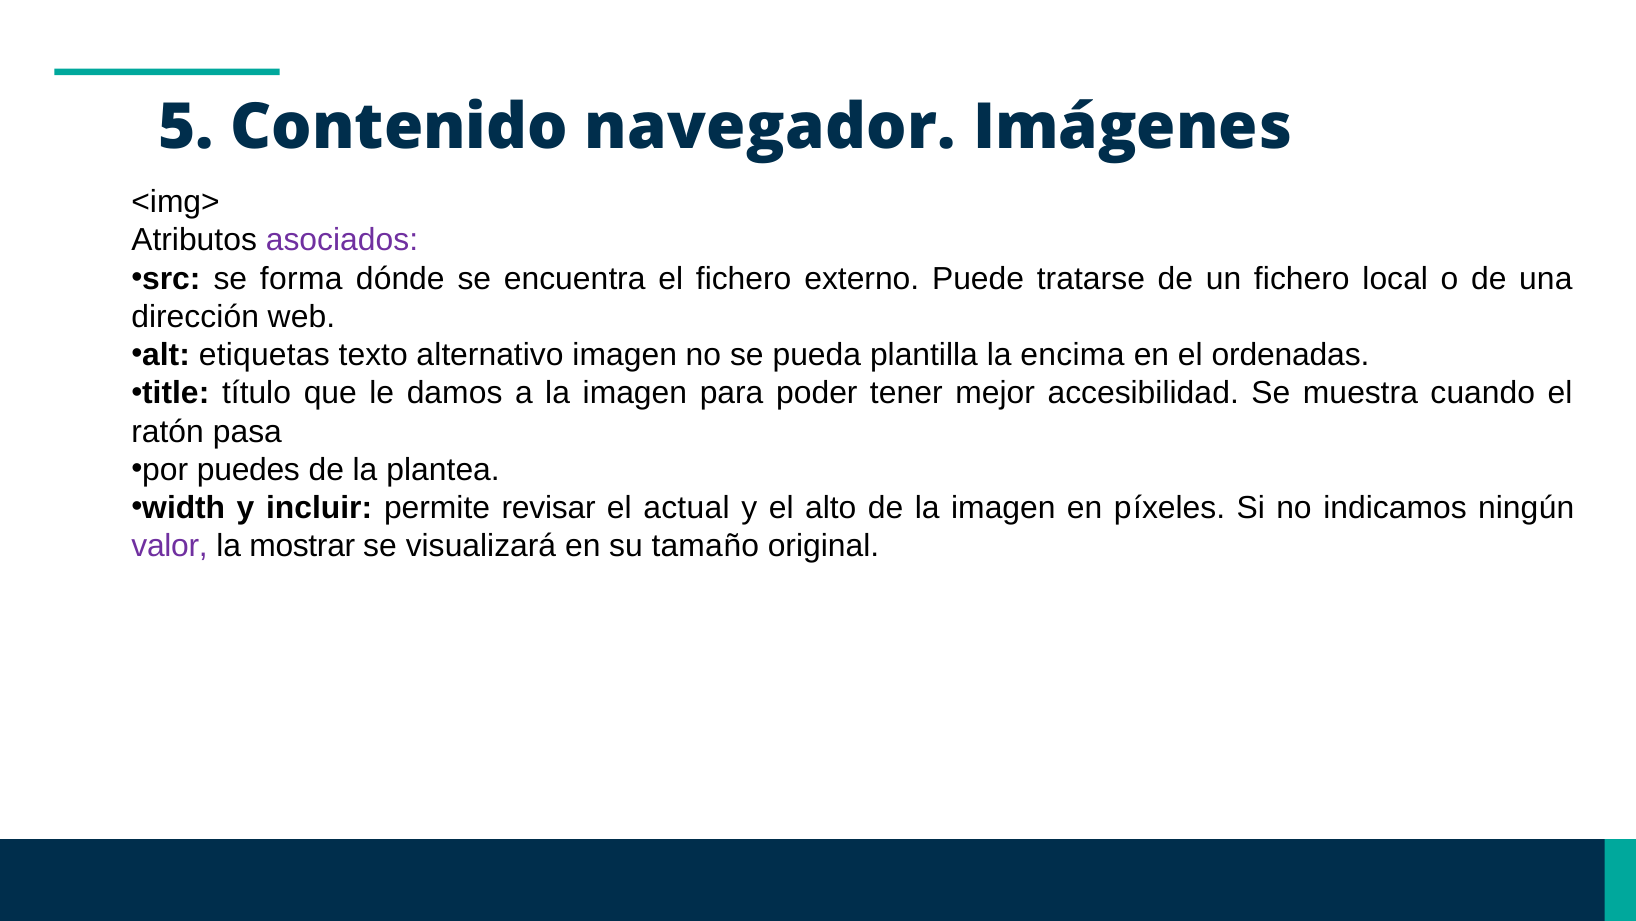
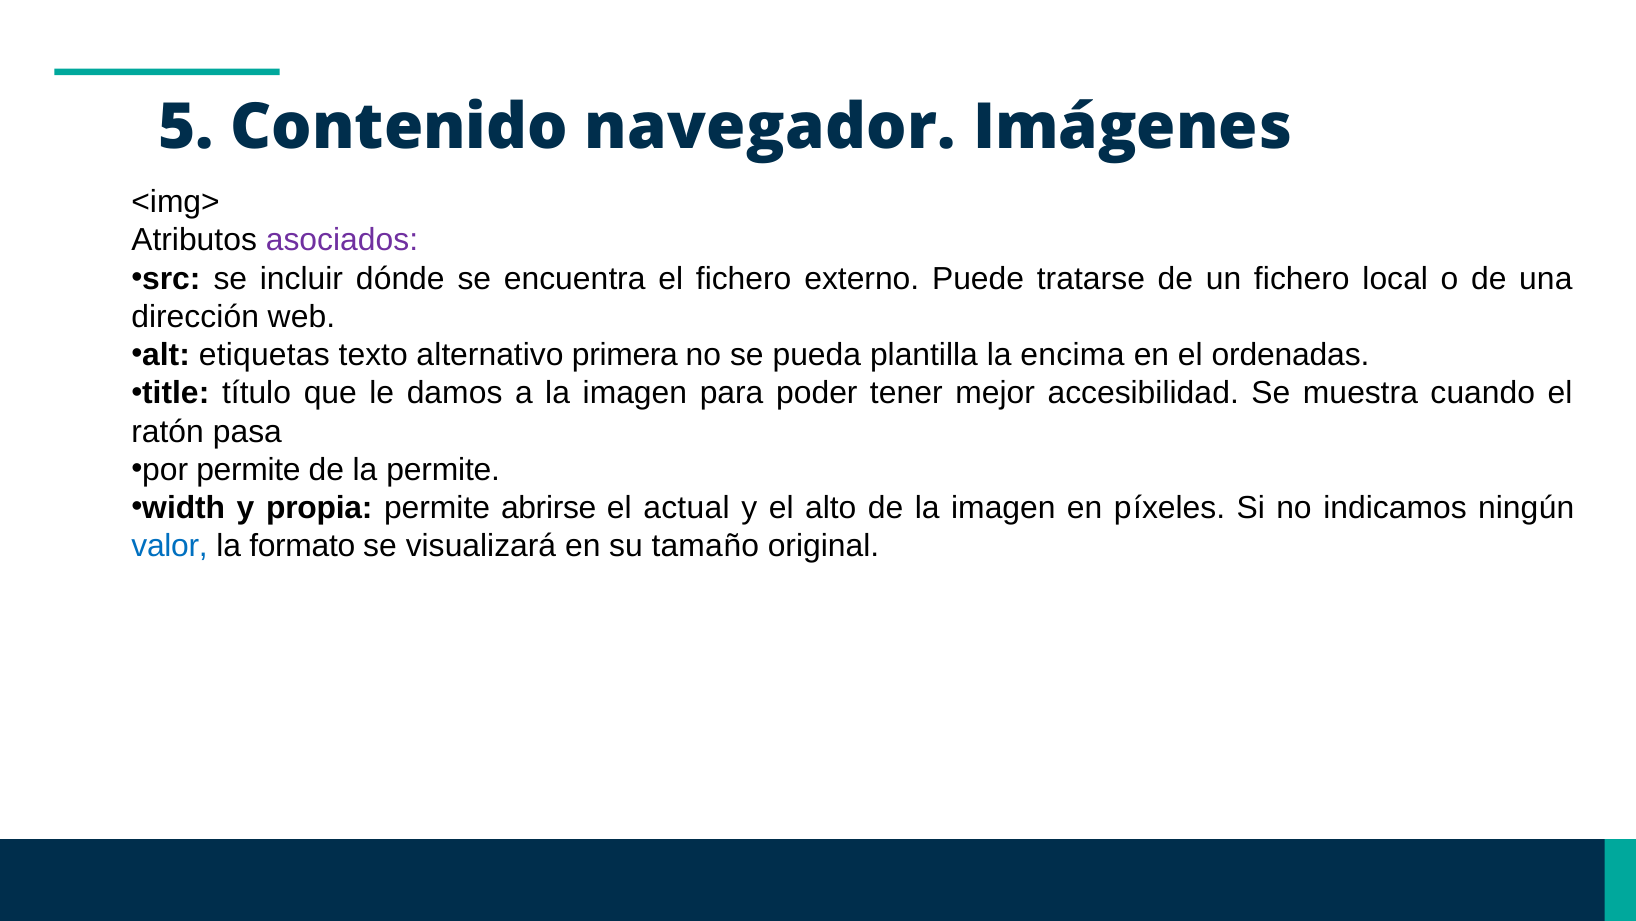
forma: forma -> incluir (301, 278)
alternativo imagen: imagen -> primera (625, 355)
por puedes: puedes -> permite (248, 469)
la plantea: plantea -> permite (443, 469)
incluir: incluir -> propia (319, 508)
revisar: revisar -> abrirse (549, 508)
valor colour: purple -> blue (170, 546)
mostrar: mostrar -> formato (302, 546)
